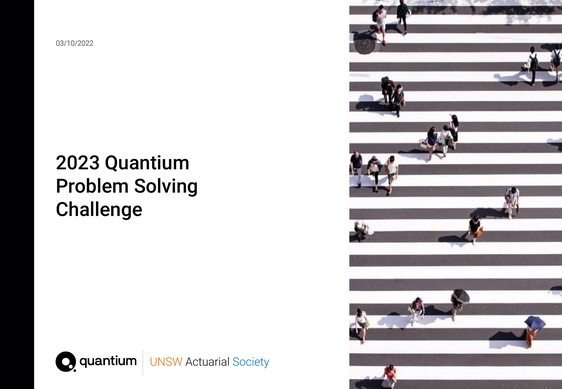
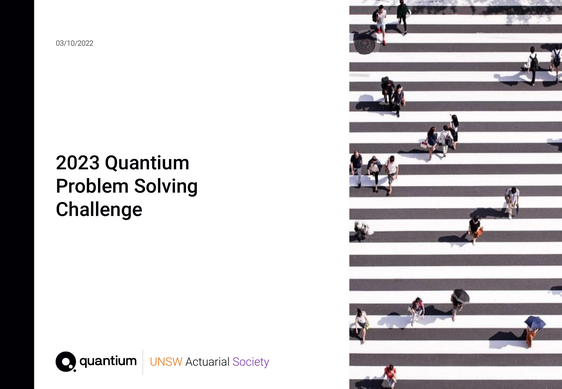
Society colour: blue -> purple (251, 362)
